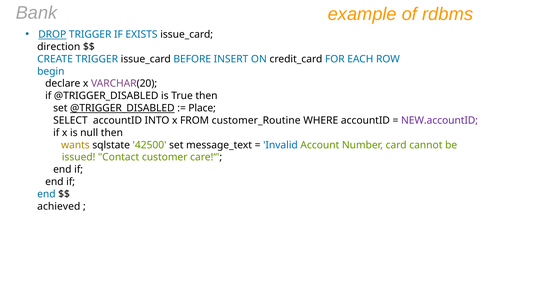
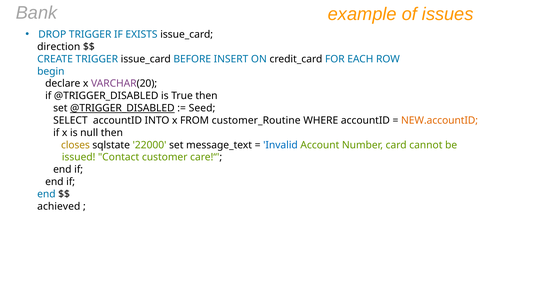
rdbms: rdbms -> issues (448, 14)
DROP underline: present -> none (52, 34)
Place: Place -> Seed (202, 108)
NEW.accountID colour: purple -> orange (440, 120)
wants: wants -> closes (75, 145)
42500: 42500 -> 22000 (150, 145)
